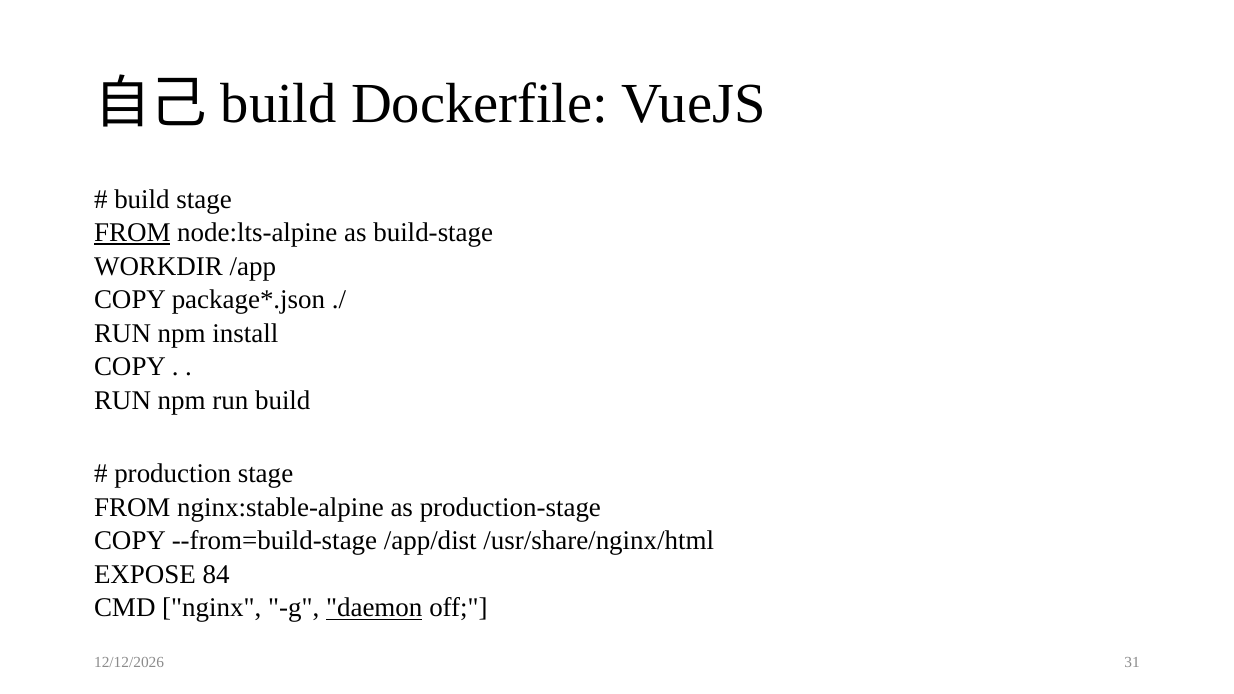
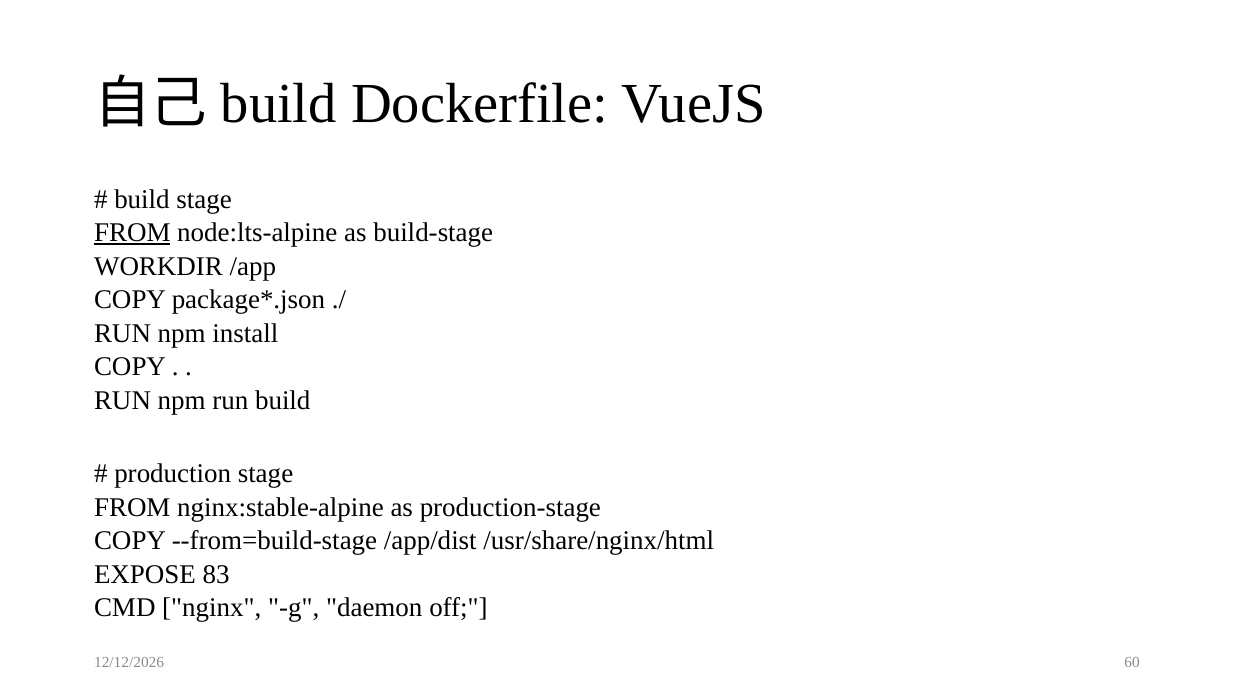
84: 84 -> 83 (216, 575)
daemon underline: present -> none (374, 608)
31: 31 -> 60 (1132, 663)
